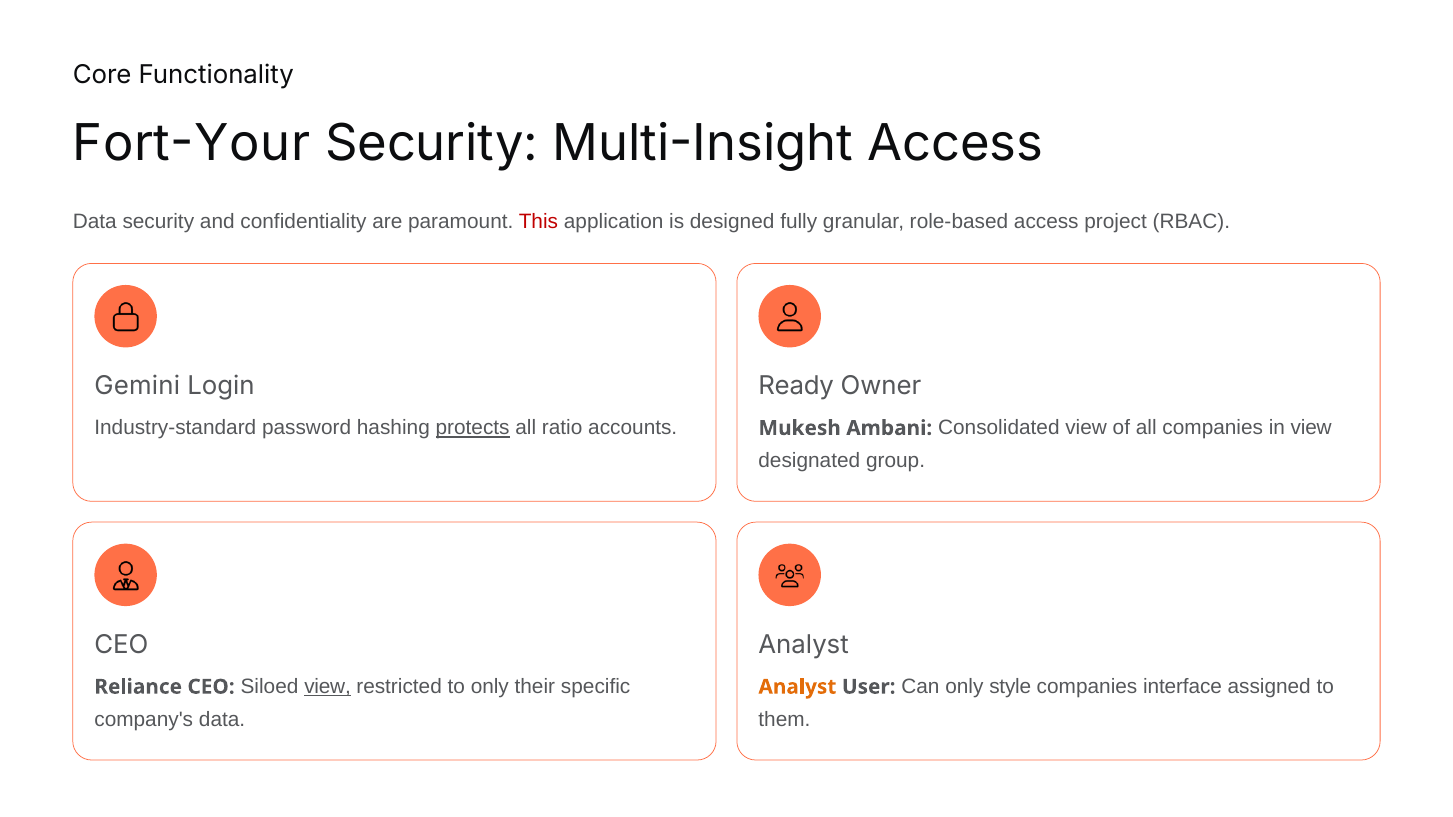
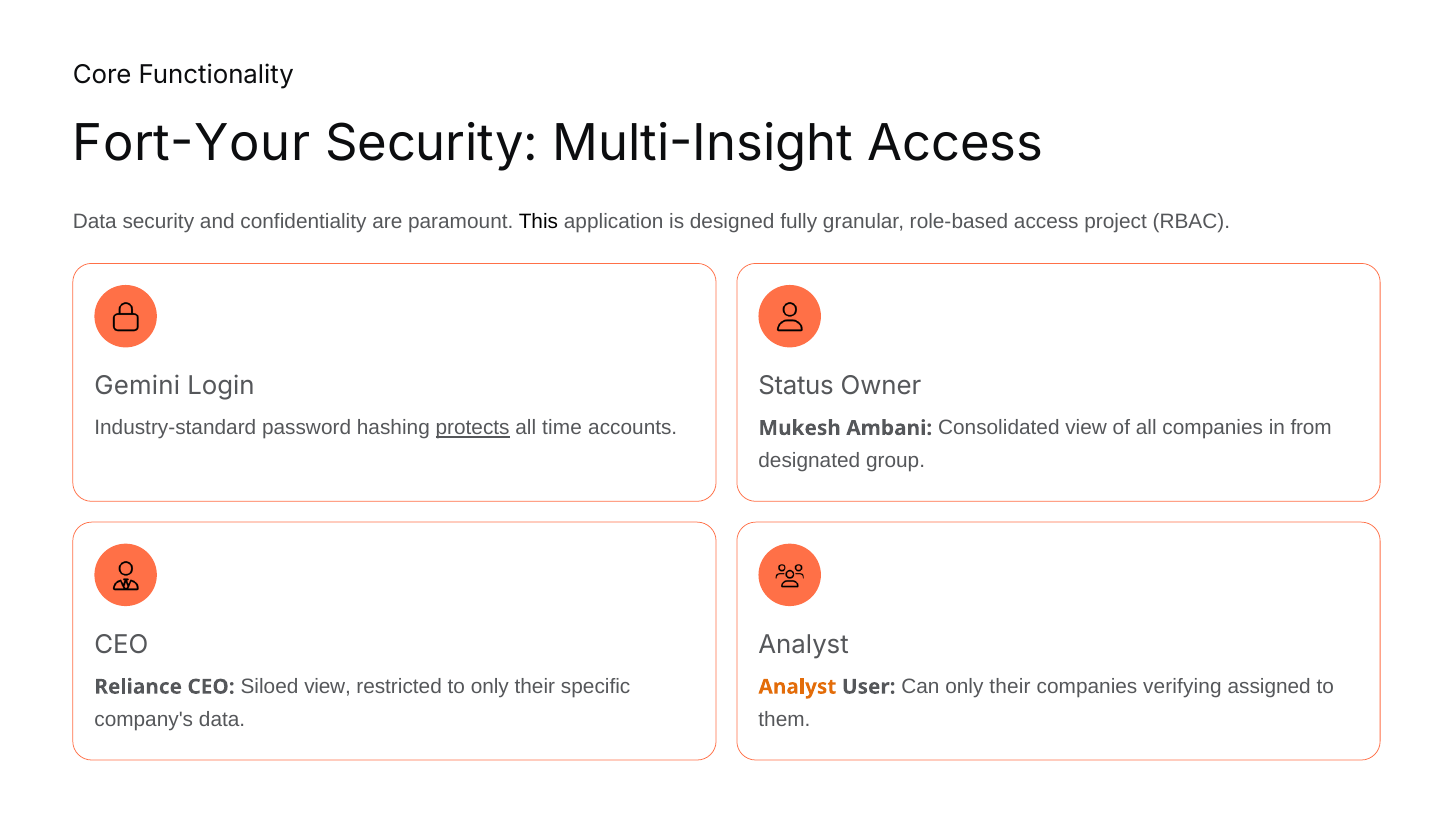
This colour: red -> black (538, 222)
Ready: Ready -> Status (796, 386)
ratio: ratio -> time (562, 428)
in view: view -> from (1311, 428)
view underline: present -> none (328, 687)
Can only style: style -> their (1010, 687)
interface: interface -> verifying (1182, 687)
